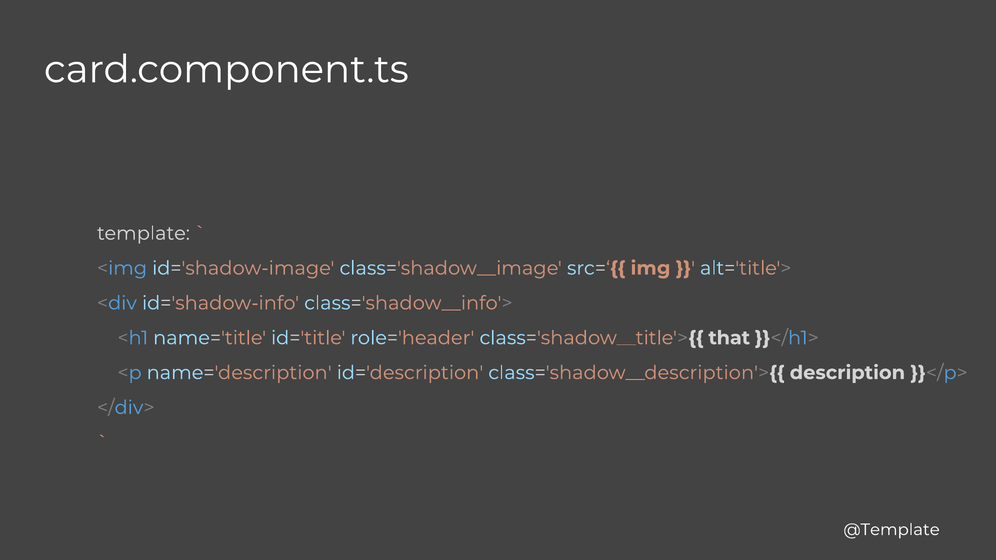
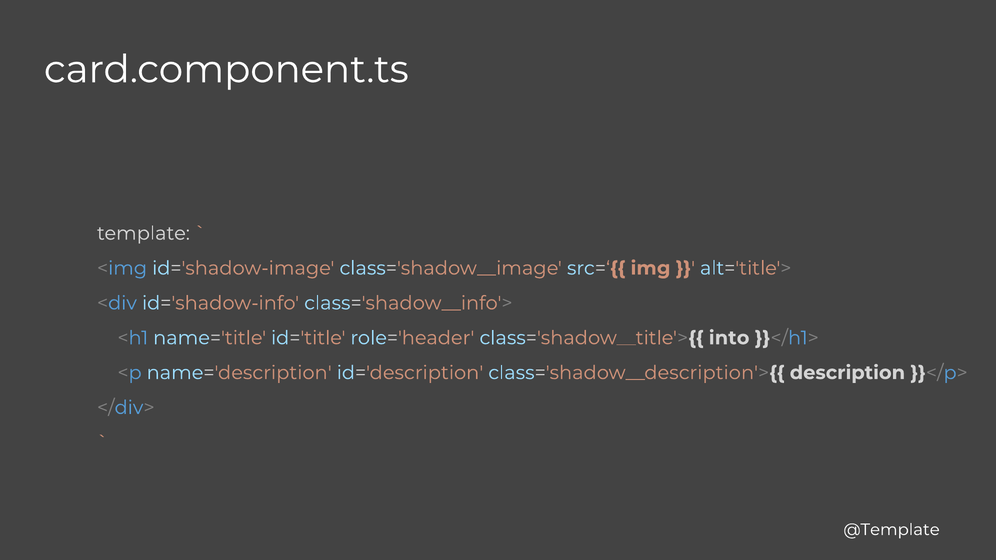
that: that -> into (729, 338)
